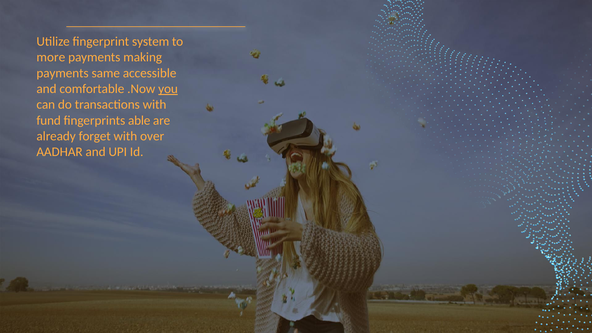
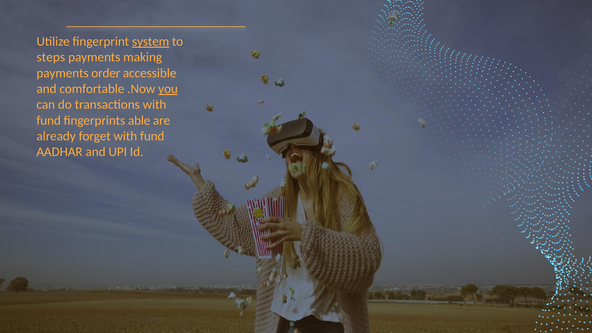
system underline: none -> present (151, 42)
more: more -> steps (51, 57)
same: same -> order (106, 73)
over: over -> fund (152, 136)
